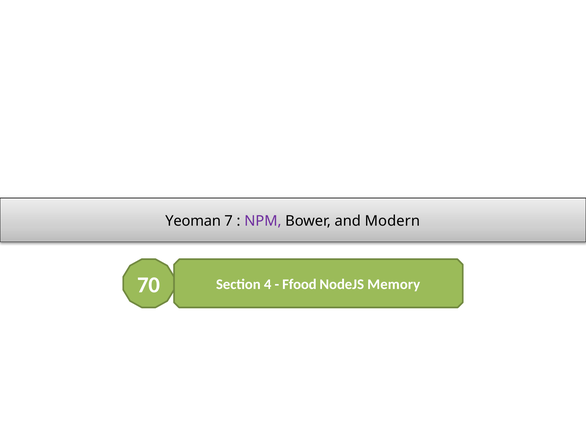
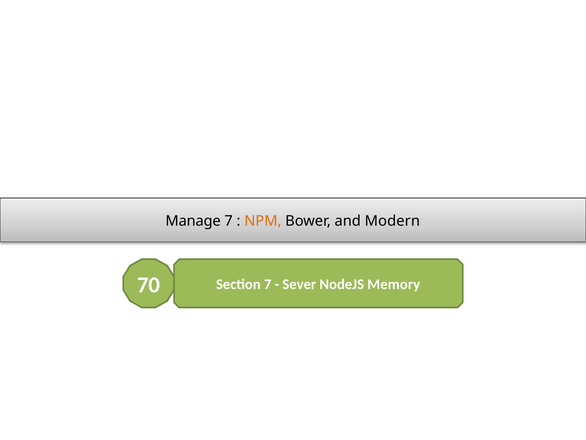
Yeoman: Yeoman -> Manage (193, 221)
NPM colour: purple -> orange (263, 221)
Section 4: 4 -> 7 (268, 284)
Ffood: Ffood -> Sever (299, 284)
